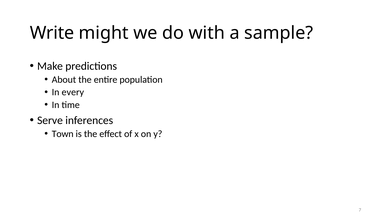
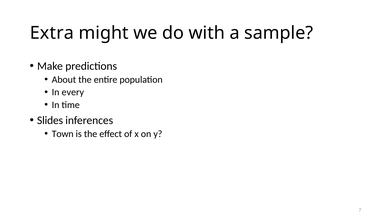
Write: Write -> Extra (52, 33)
Serve: Serve -> Slides (50, 120)
